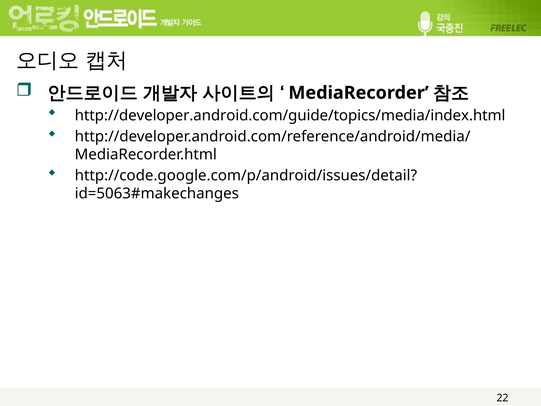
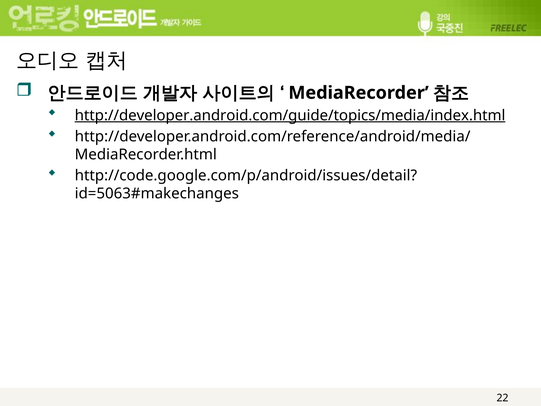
http://developer.android.com/guide/topics/media/index.html underline: none -> present (290, 115)
